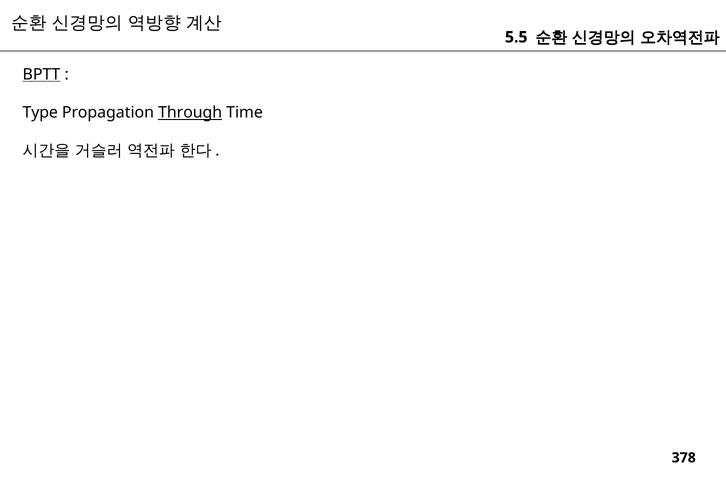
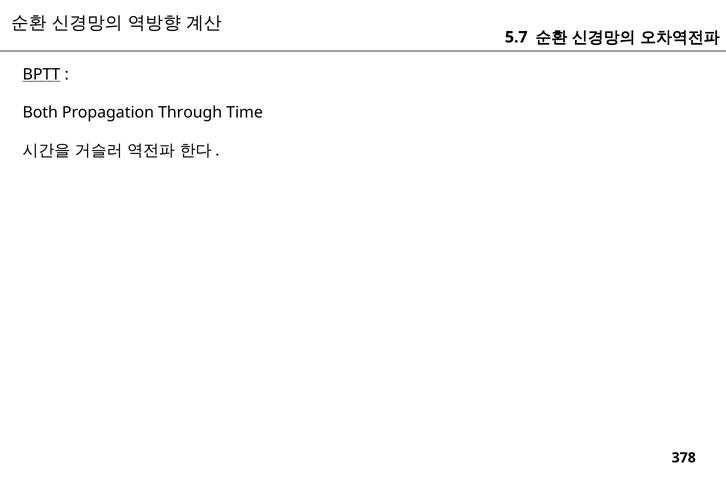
5.5: 5.5 -> 5.7 (516, 37)
Type: Type -> Both (40, 113)
Through underline: present -> none (190, 113)
